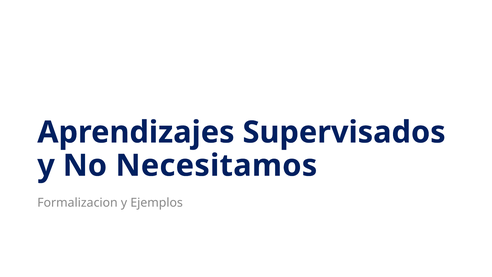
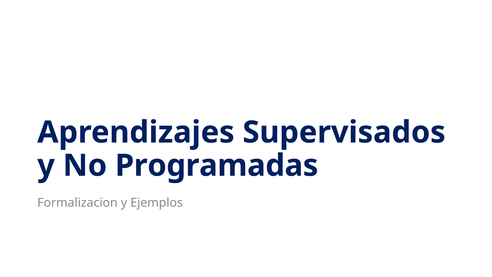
Necesitamos: Necesitamos -> Programadas (217, 165)
